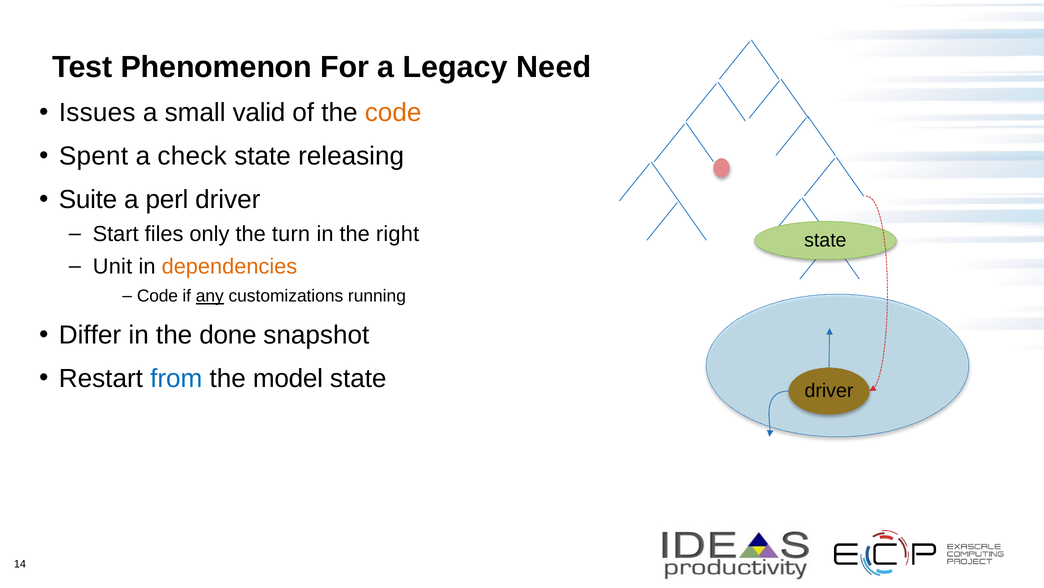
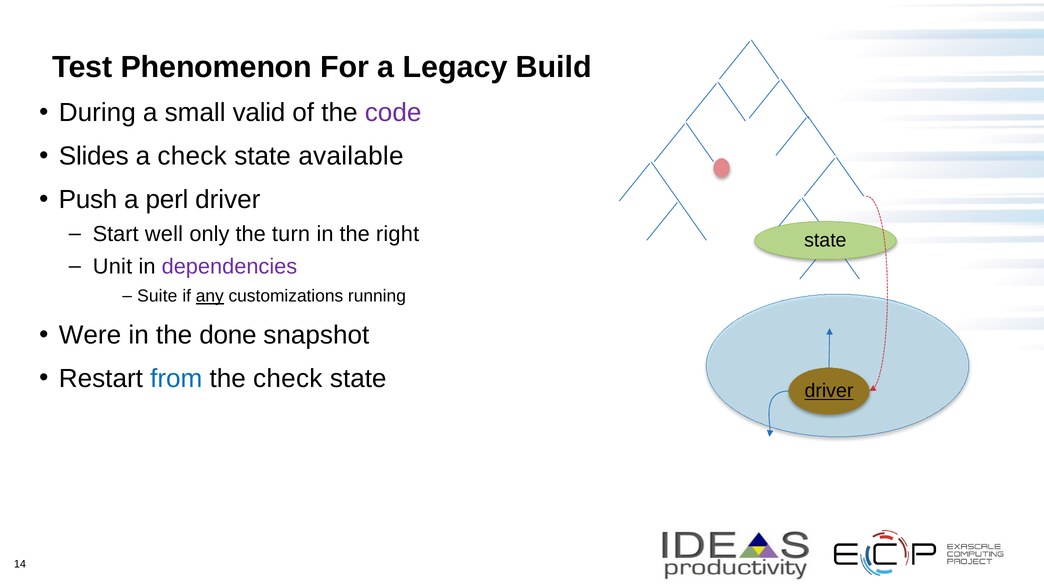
Need: Need -> Build (554, 67)
Issues: Issues -> During (97, 112)
code colour: orange -> purple (393, 112)
Spent: Spent -> Slides (94, 156)
releasing: releasing -> available (351, 156)
Suite: Suite -> Push (88, 199)
files: files -> well (164, 234)
dependencies colour: orange -> purple (229, 266)
Code: Code -> Suite (157, 296)
Differ: Differ -> Were (90, 335)
the model: model -> check (288, 378)
driver underline: none -> present (829, 391)
